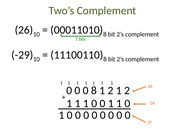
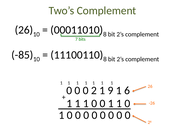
-29: -29 -> -85 (22, 55)
0 8: 8 -> 2 (94, 90)
2: 2 -> 9 (111, 90)
2: 2 -> 6 (127, 90)
